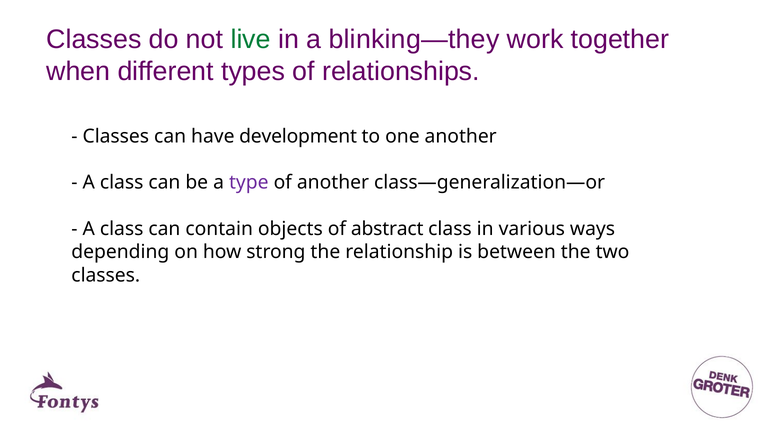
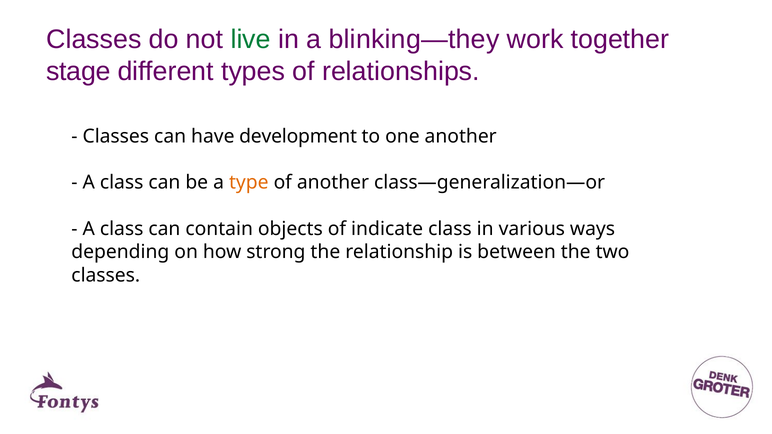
when: when -> stage (78, 72)
type colour: purple -> orange (249, 183)
abstract: abstract -> indicate (387, 229)
